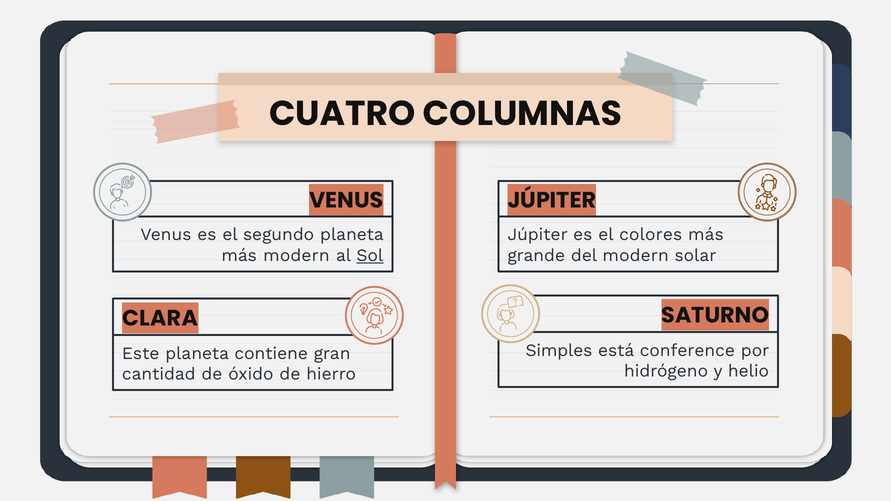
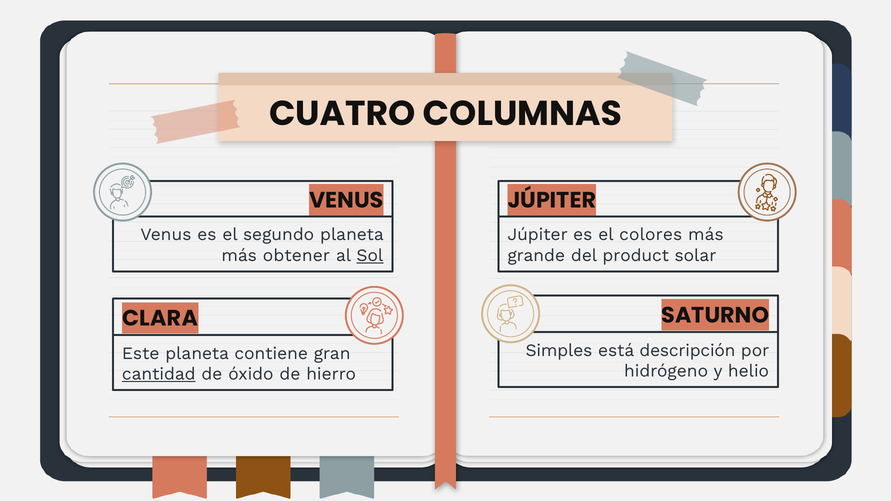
más modern: modern -> obtener (296, 256)
del modern: modern -> product (636, 256)
conference: conference -> descripción (687, 350)
cantidad underline: none -> present (159, 374)
